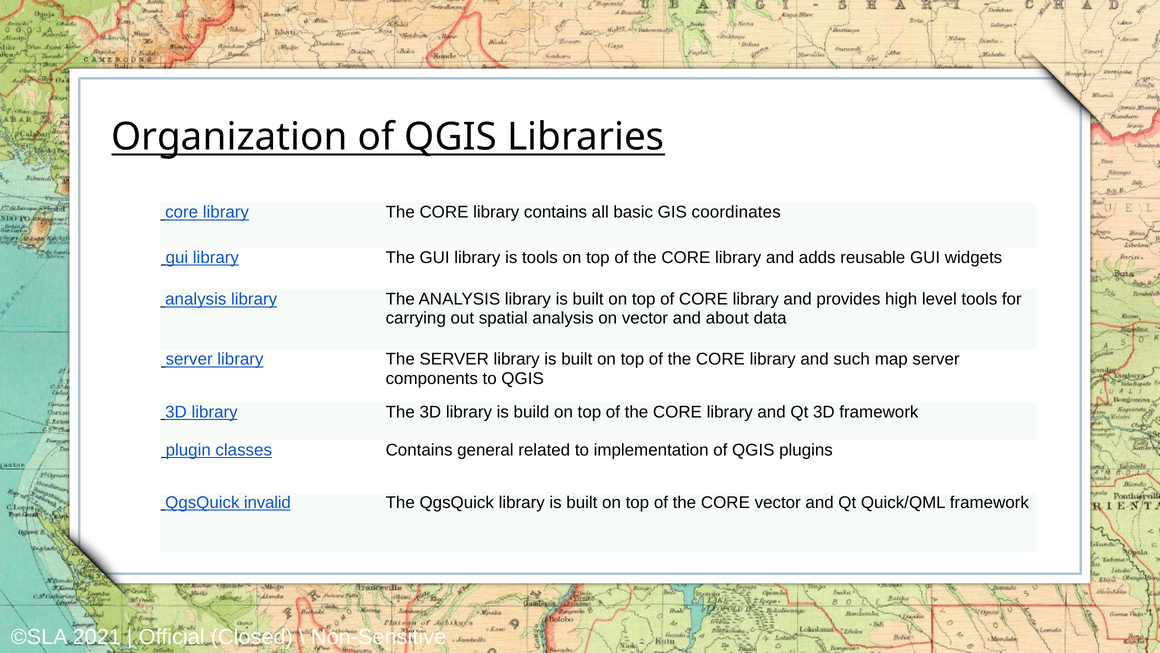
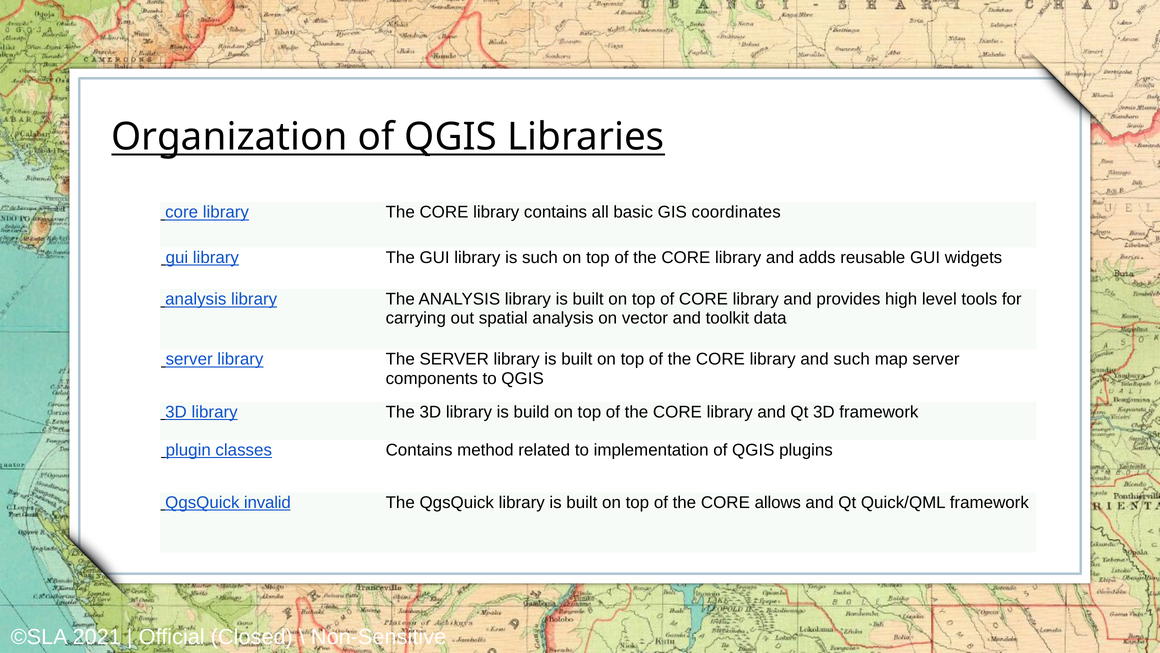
is tools: tools -> such (540, 258)
about: about -> toolkit (727, 318)
general: general -> method (485, 450)
CORE vector: vector -> allows (778, 502)
